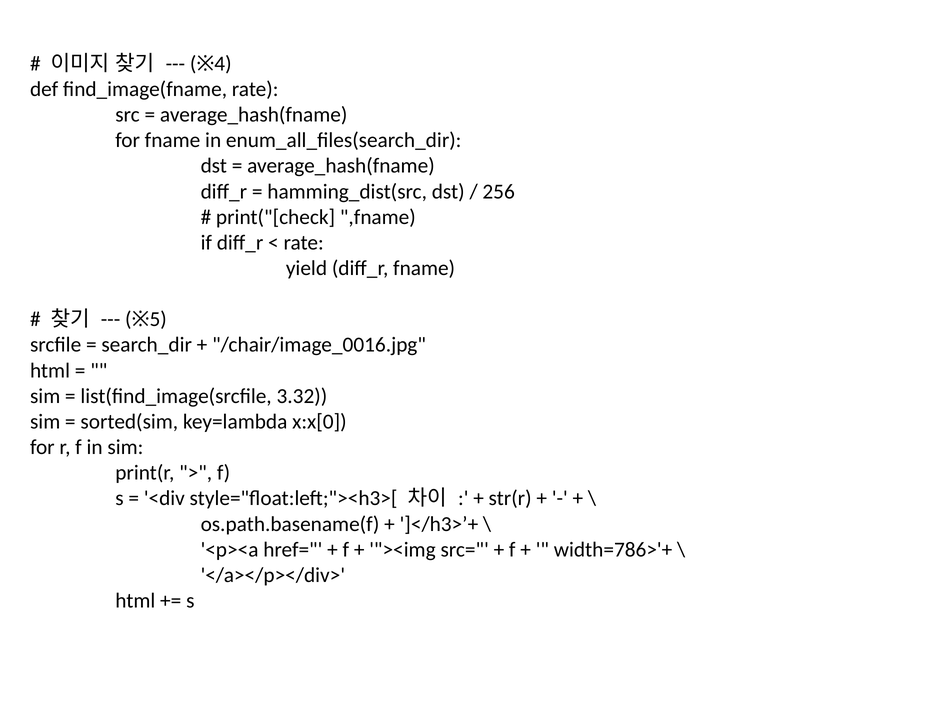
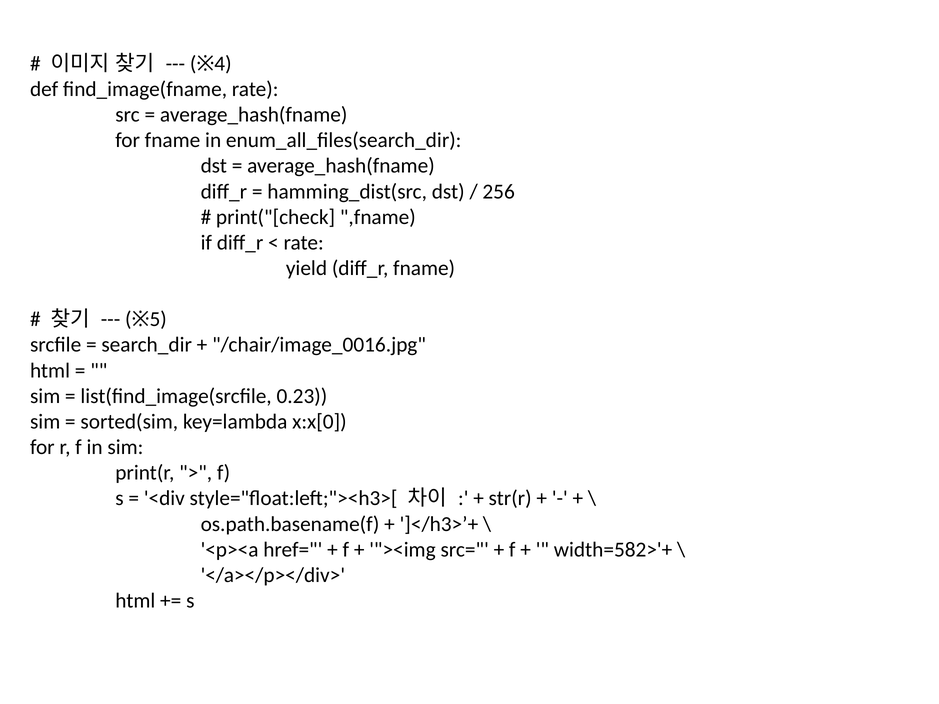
3.32: 3.32 -> 0.23 (302, 396)
width=786>'+: width=786>'+ -> width=582>'+ (613, 550)
